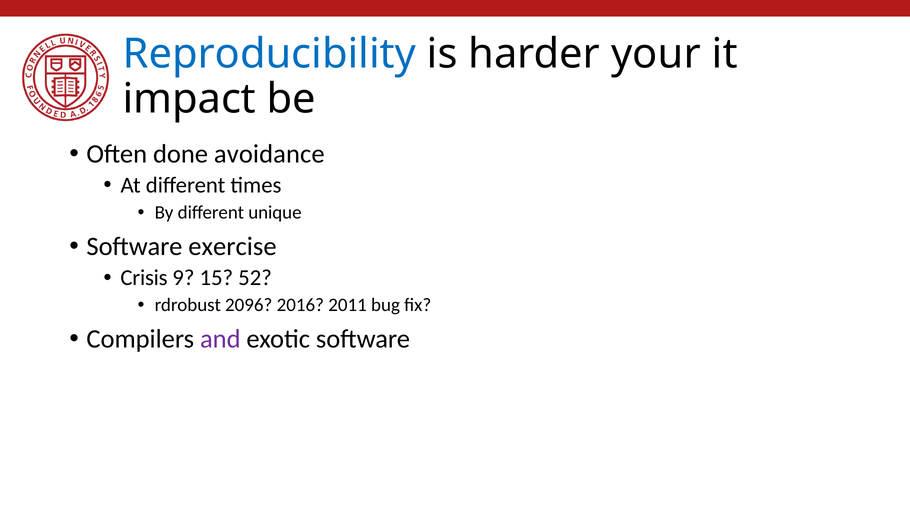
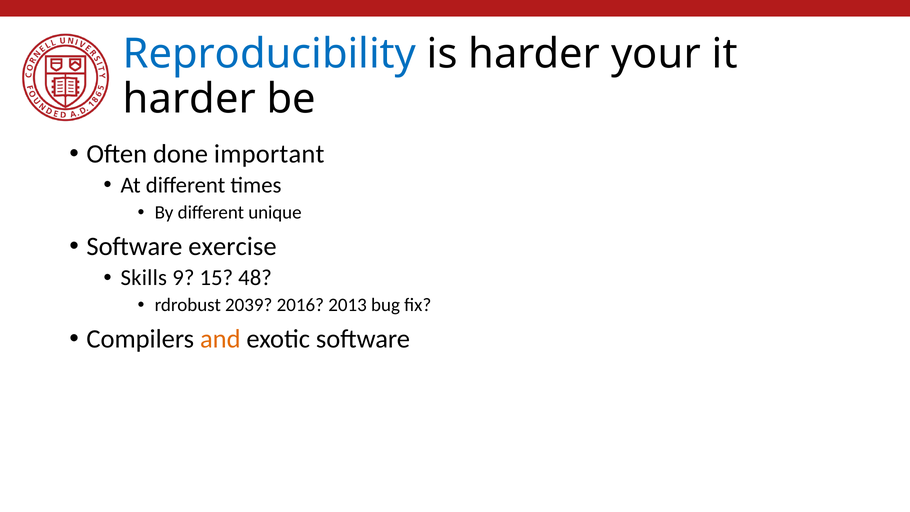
impact: impact -> harder (189, 99)
avoidance: avoidance -> important (269, 154)
Crisis: Crisis -> Skills (144, 278)
52: 52 -> 48 (255, 278)
2096: 2096 -> 2039 (249, 305)
2011: 2011 -> 2013 (348, 305)
and colour: purple -> orange (220, 339)
